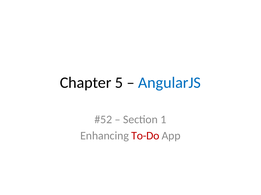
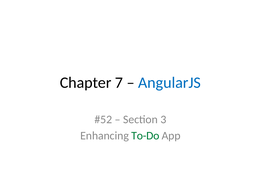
5: 5 -> 7 (119, 83)
1: 1 -> 3 (163, 120)
To-Do colour: red -> green (145, 136)
